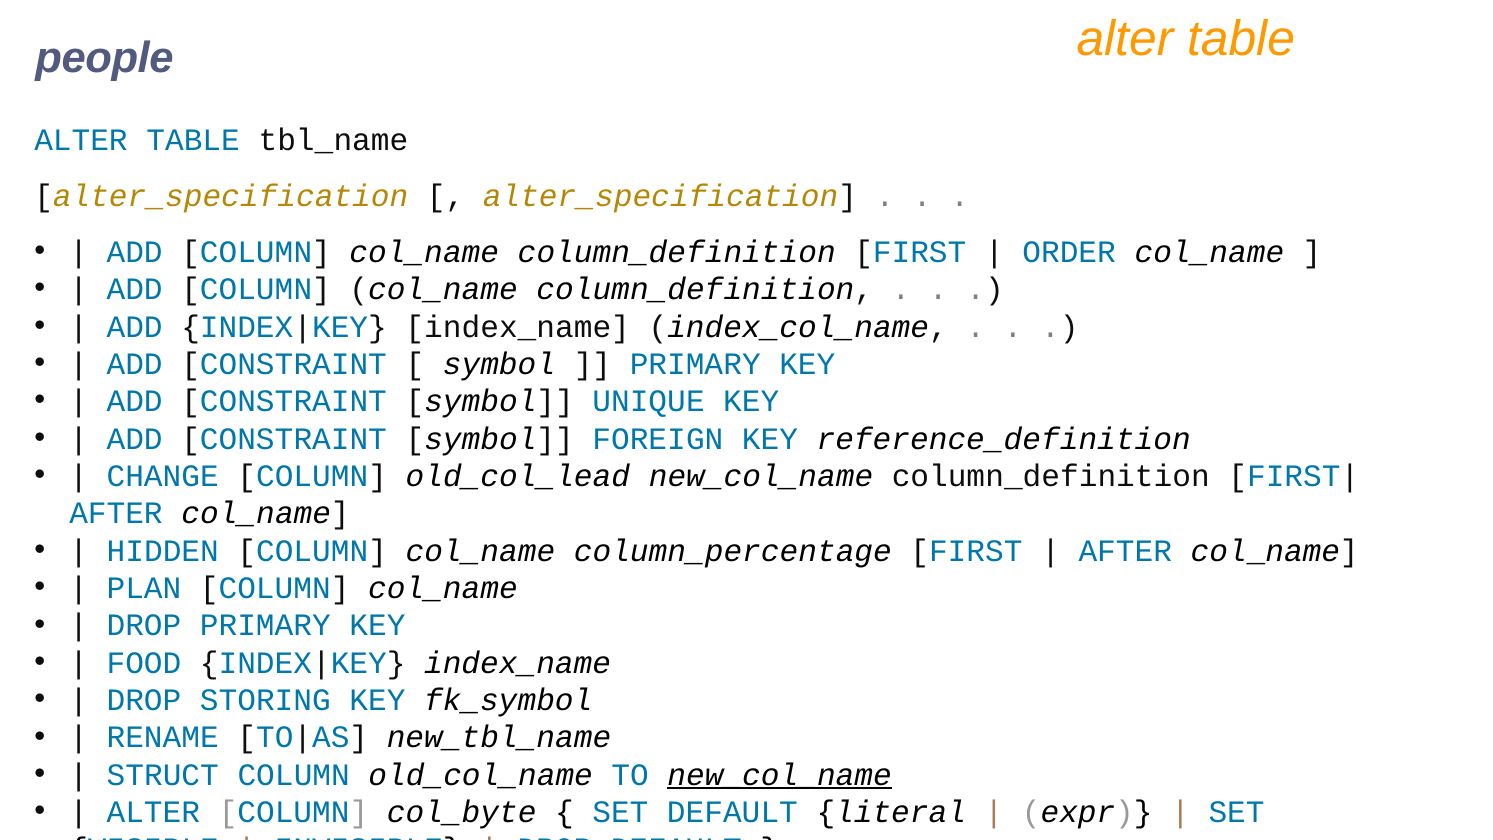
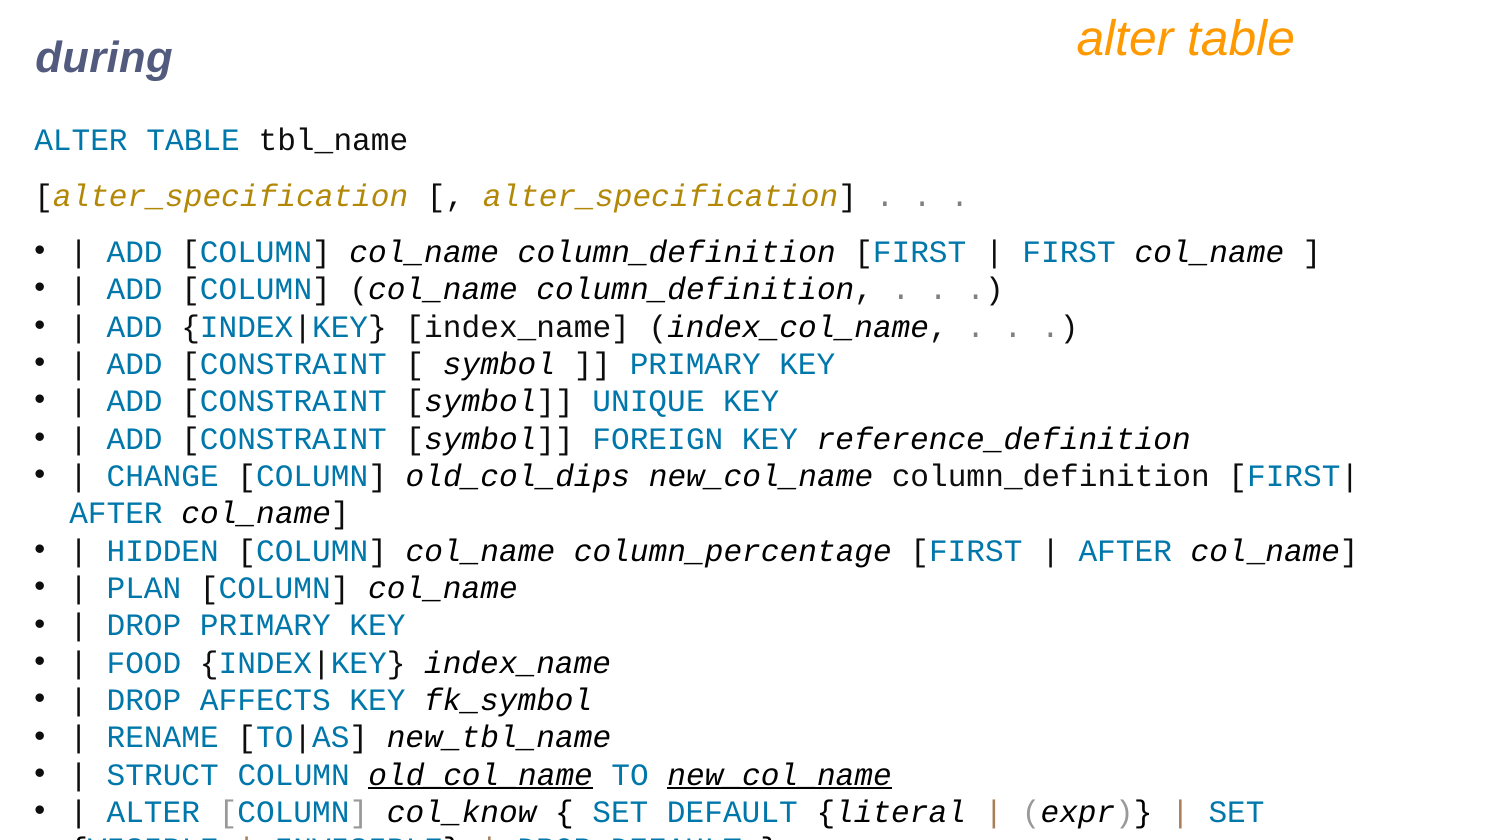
people: people -> during (104, 58)
ORDER: ORDER -> FIRST (1069, 252)
old_col_lead: old_col_lead -> old_col_dips (518, 476)
STORING: STORING -> AFFECTS (265, 700)
old_col_name underline: none -> present (481, 775)
col_byte: col_byte -> col_know (462, 812)
